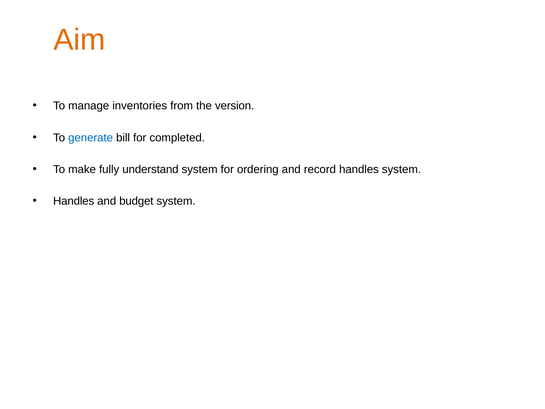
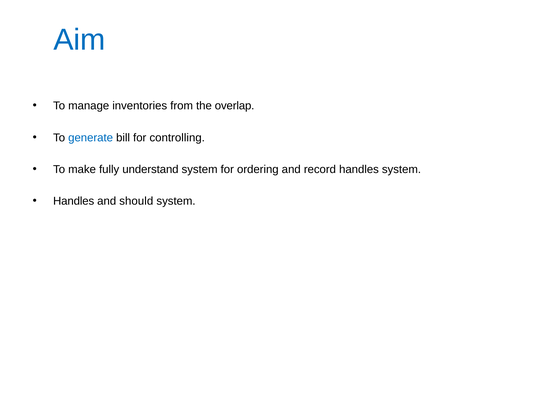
Aim colour: orange -> blue (80, 40)
version: version -> overlap (235, 106)
completed: completed -> controlling (177, 138)
budget: budget -> should (136, 201)
